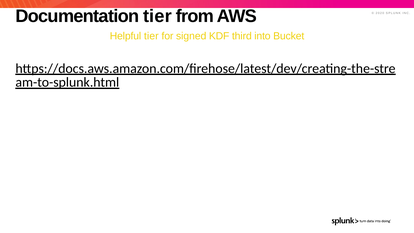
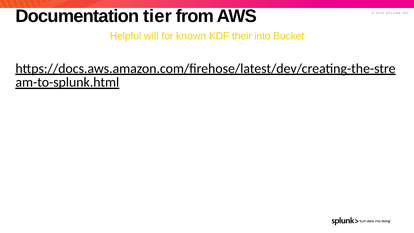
Helpful tier: tier -> will (151, 36)
signed: signed -> known (191, 36)
third: third -> their (242, 36)
